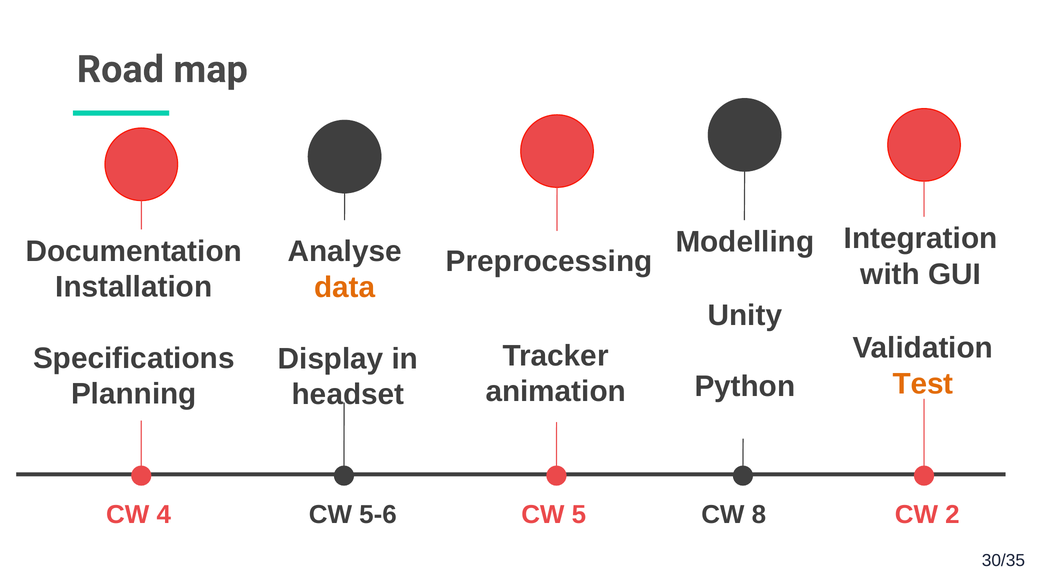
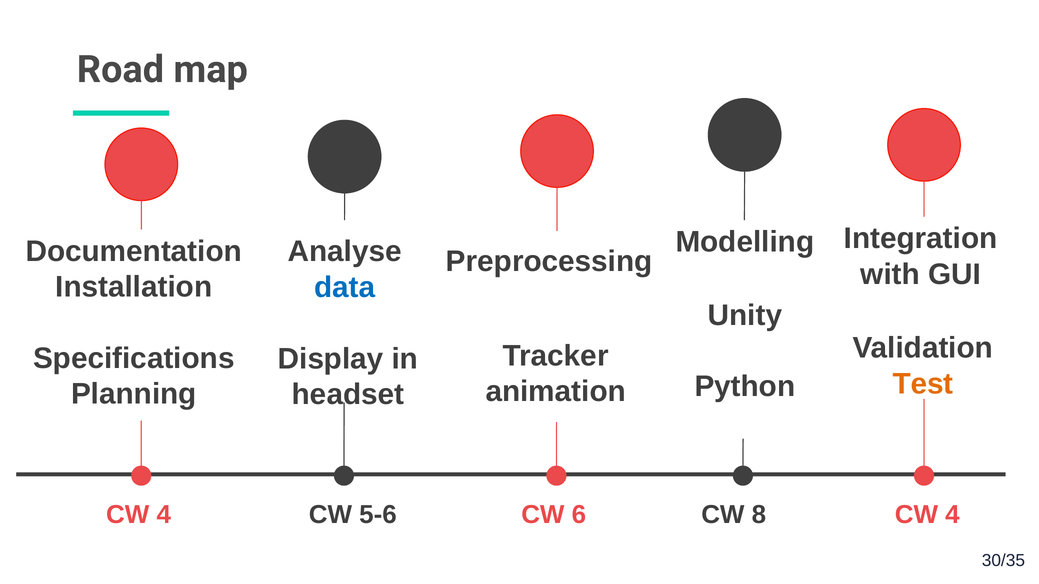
data colour: orange -> blue (345, 288)
5: 5 -> 6 (579, 515)
8 CW 2: 2 -> 4 (952, 515)
